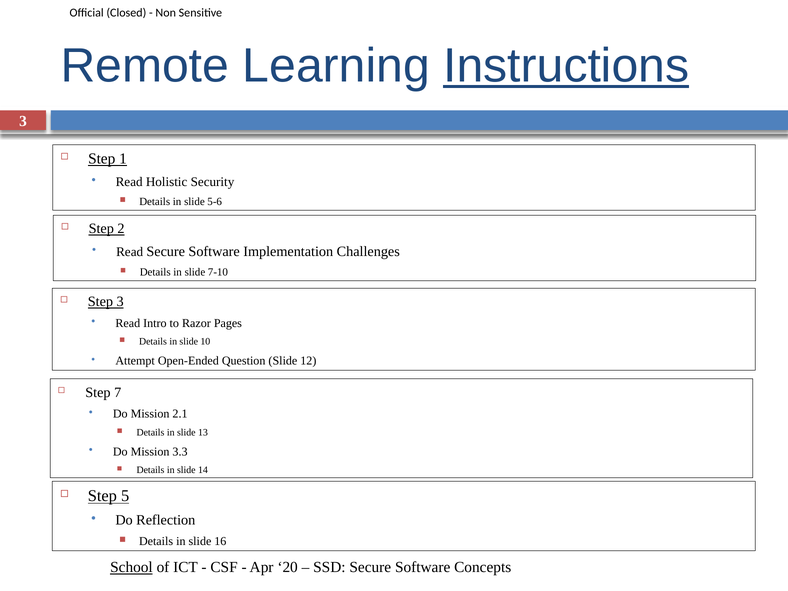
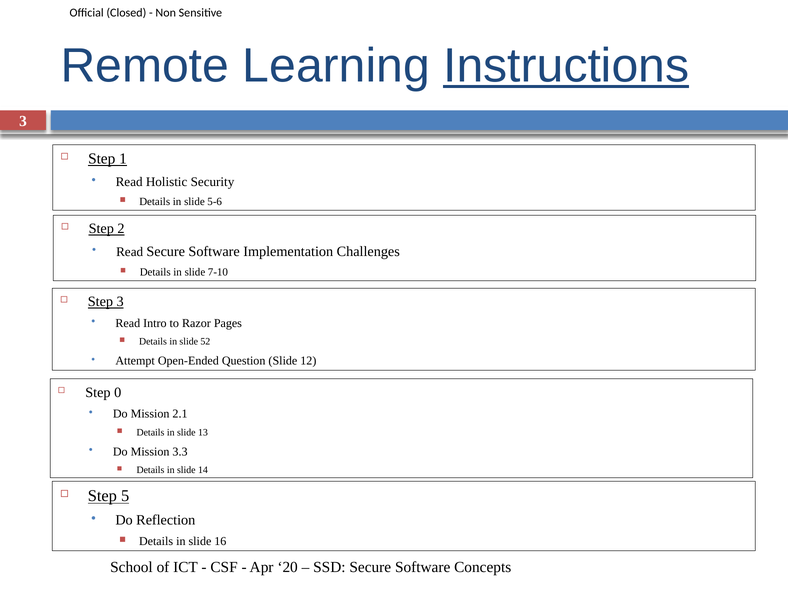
10: 10 -> 52 (205, 342)
7: 7 -> 0 (118, 392)
School underline: present -> none (131, 567)
